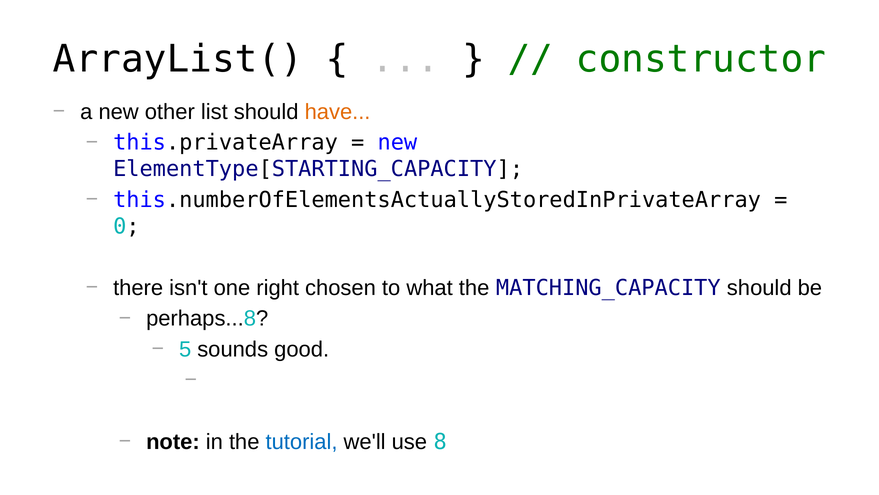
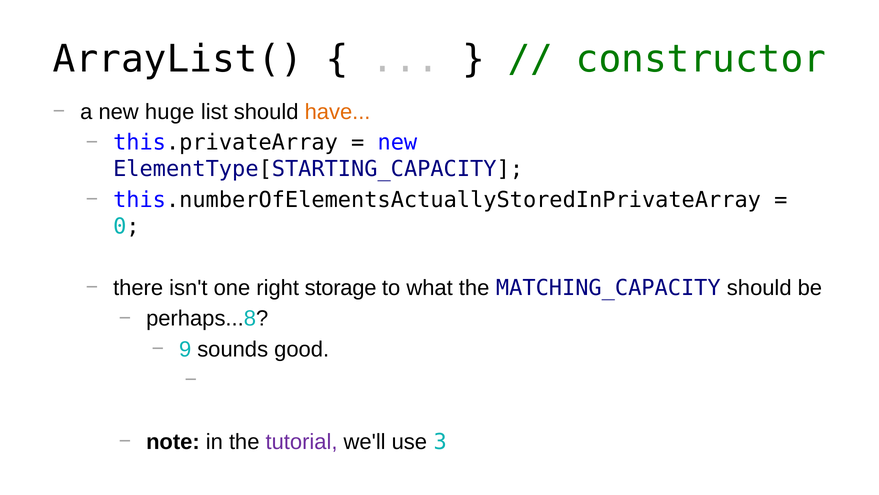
other: other -> huge (170, 112)
chosen: chosen -> storage (341, 288)
5: 5 -> 9 (185, 349)
tutorial colour: blue -> purple (302, 441)
8: 8 -> 3 (440, 441)
